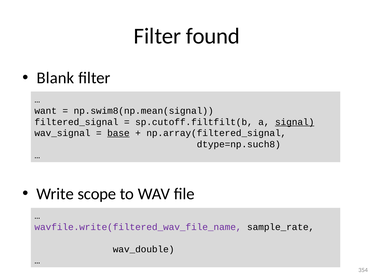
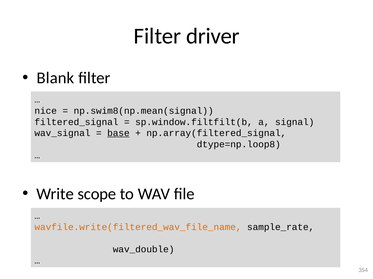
found: found -> driver (213, 36)
want: want -> nice (46, 111)
sp.cutoff.filtfilt(b: sp.cutoff.filtfilt(b -> sp.window.filtfilt(b (194, 122)
signal underline: present -> none (295, 122)
dtype=np.such8: dtype=np.such8 -> dtype=np.loop8 (239, 145)
wavfile.write(filtered_wav_file_name colour: purple -> orange (138, 228)
